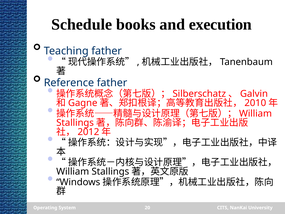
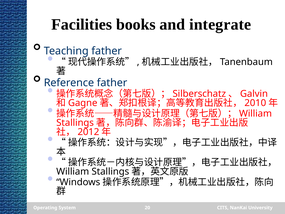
Schedule: Schedule -> Facilities (82, 25)
execution: execution -> integrate (220, 25)
